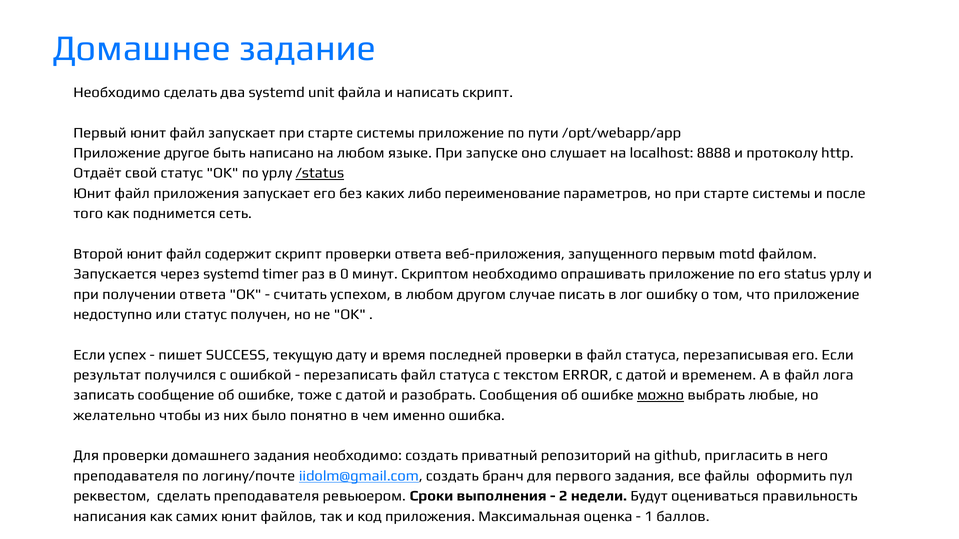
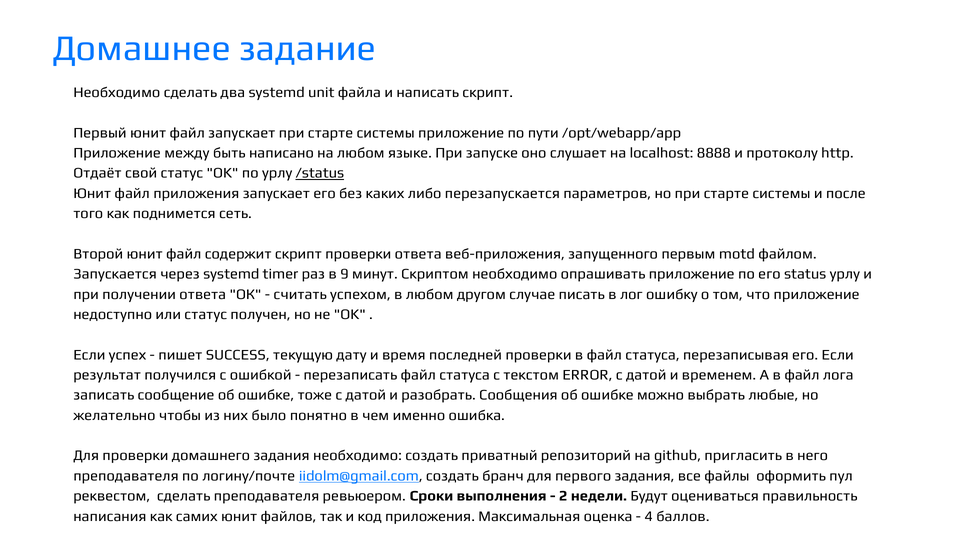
другое: другое -> между (187, 153)
переименование: переименование -> перезапускается (502, 193)
0: 0 -> 9 (344, 274)
можно underline: present -> none (661, 395)
1: 1 -> 4 (649, 517)
